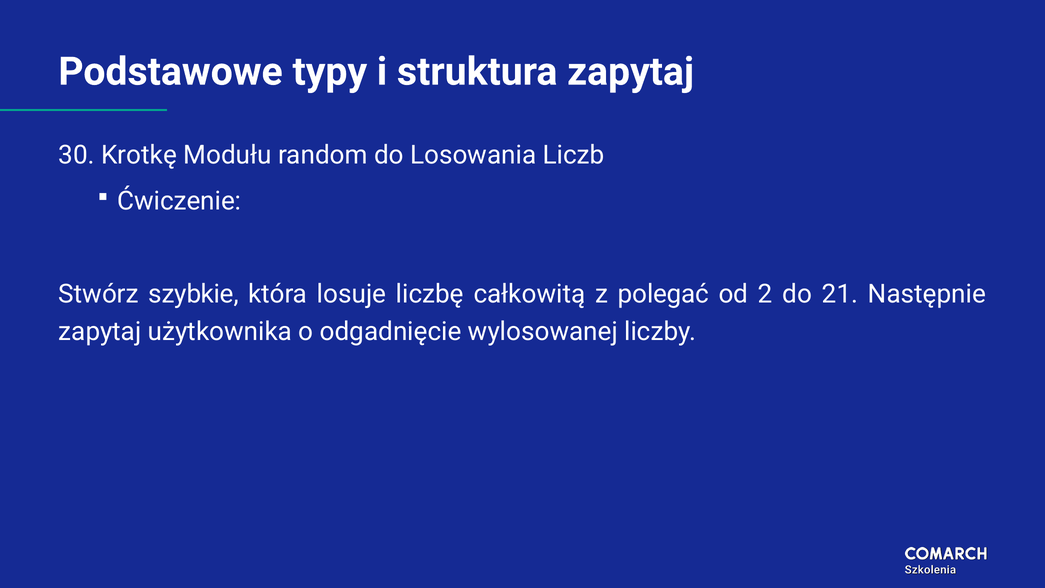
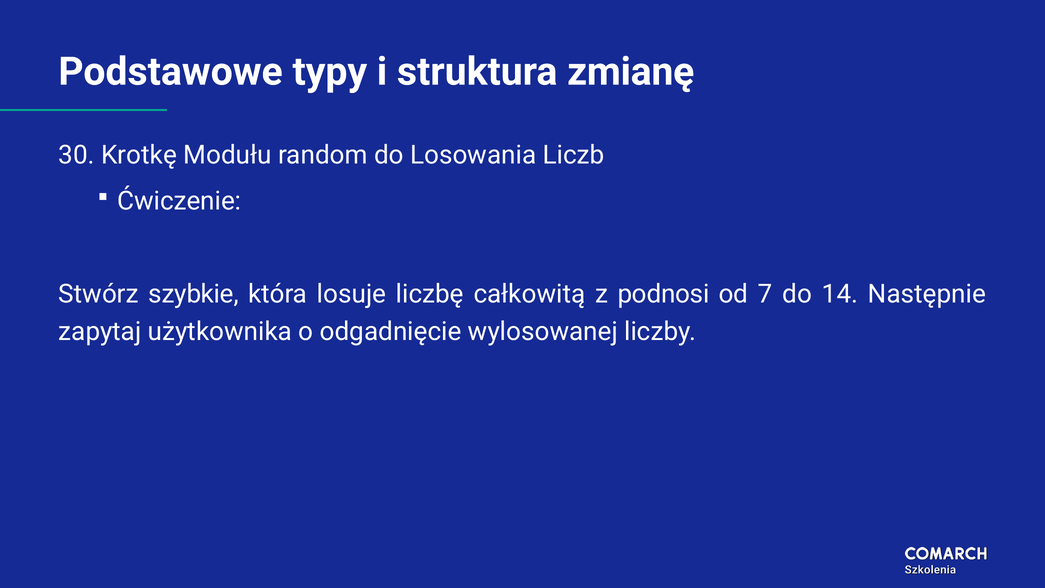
struktura zapytaj: zapytaj -> zmianę (631, 72)
polegać: polegać -> podnosi (663, 294)
2: 2 -> 7 (765, 294)
21: 21 -> 14 (840, 294)
